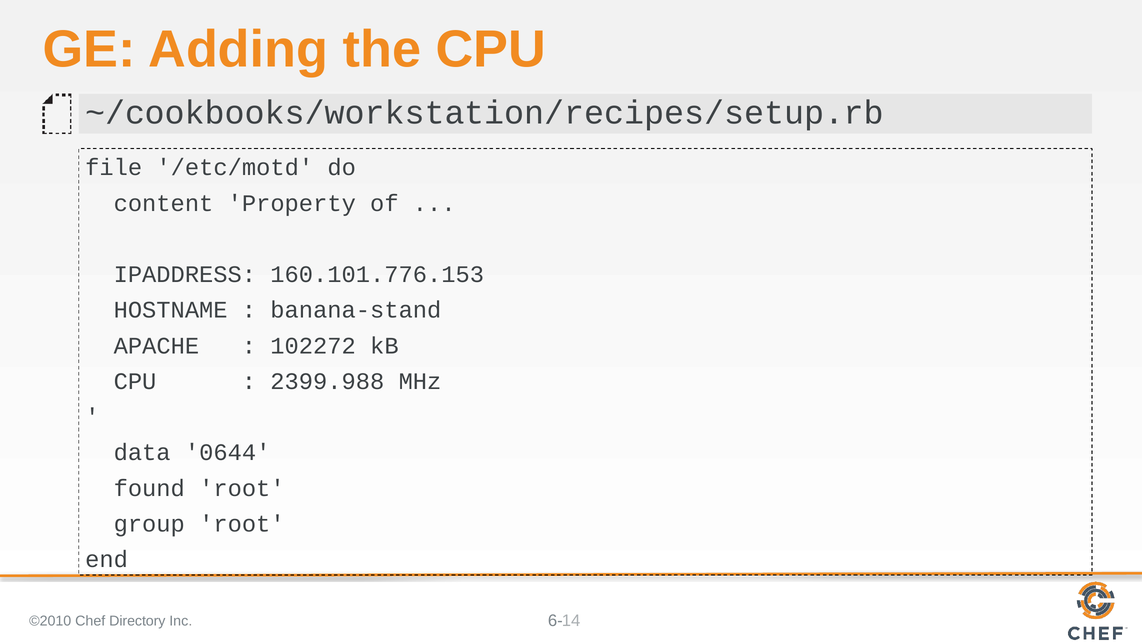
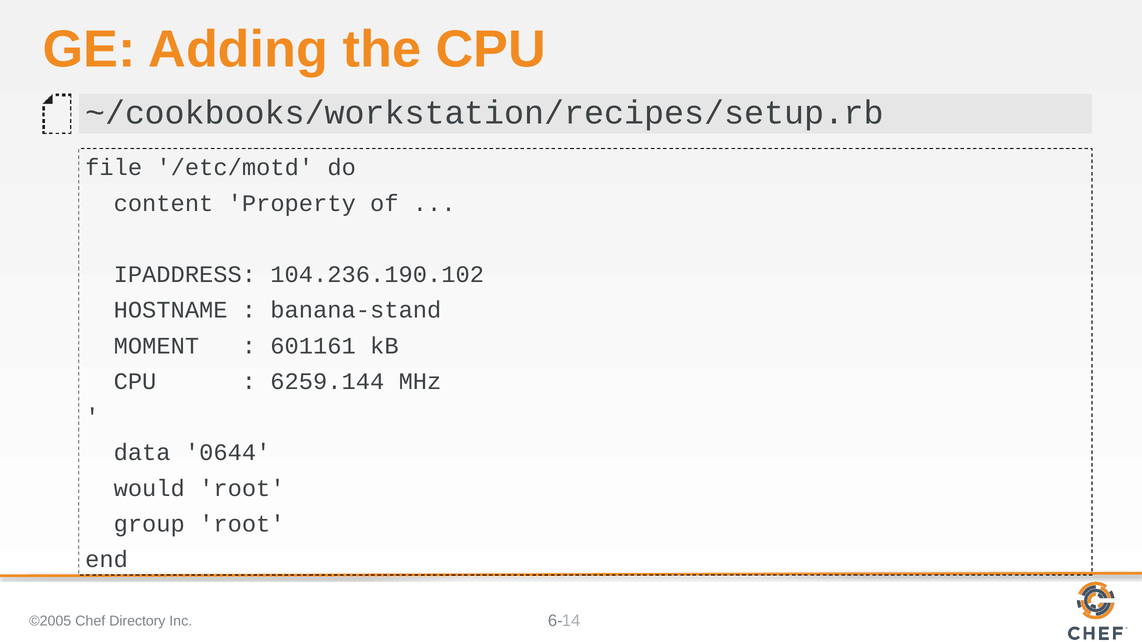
160.101.776.153: 160.101.776.153 -> 104.236.190.102 (377, 275)
APACHE: APACHE -> MOMENT (156, 346)
102272: 102272 -> 601161 (313, 346)
2399.988: 2399.988 -> 6259.144 (327, 382)
found: found -> would (149, 489)
©2010: ©2010 -> ©2005 (50, 622)
